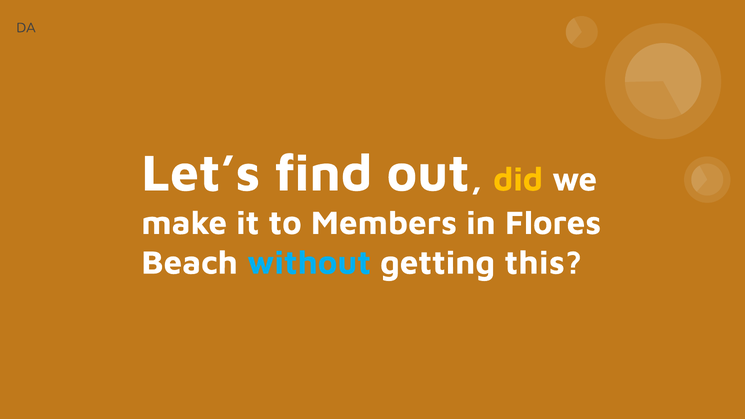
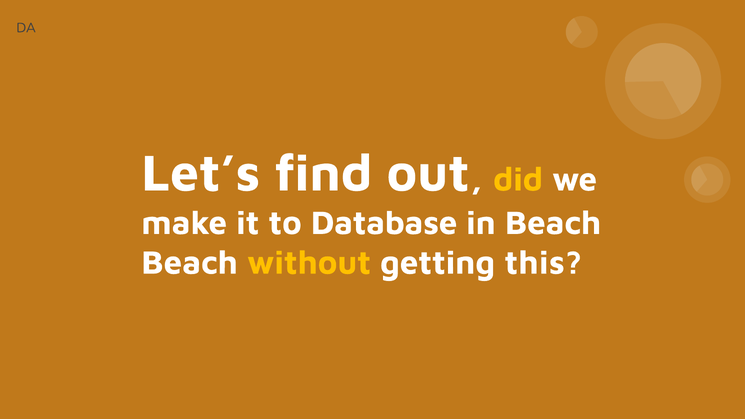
Members: Members -> Database (384, 223)
in Flores: Flores -> Beach (553, 223)
without colour: light blue -> yellow (309, 263)
